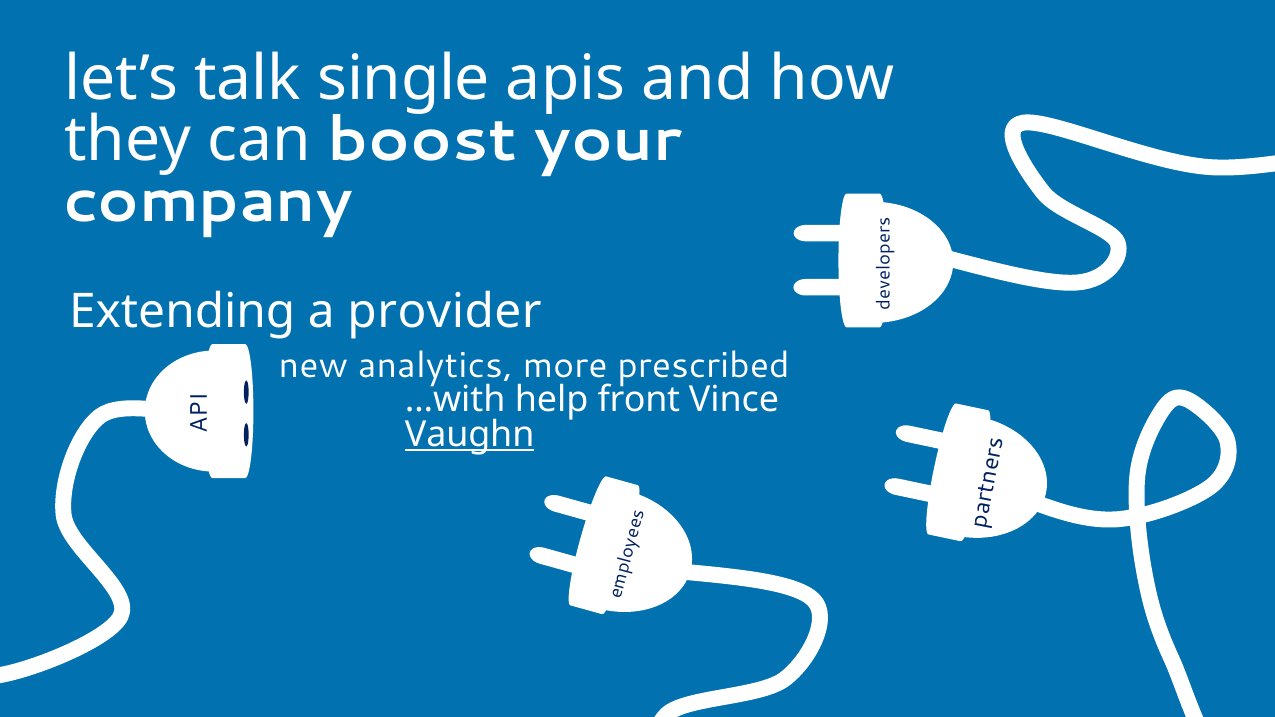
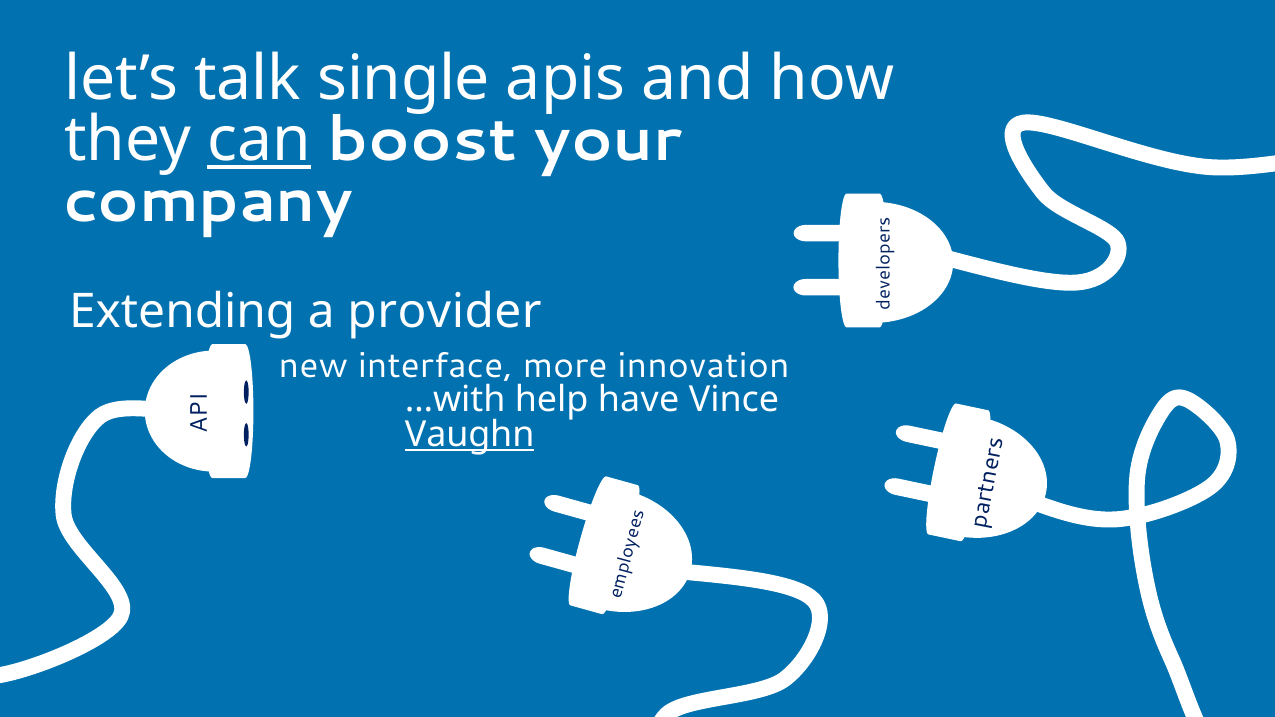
can underline: none -> present (259, 140)
analytics: analytics -> interface (435, 366)
prescribed: prescribed -> innovation (704, 366)
front: front -> have (639, 400)
